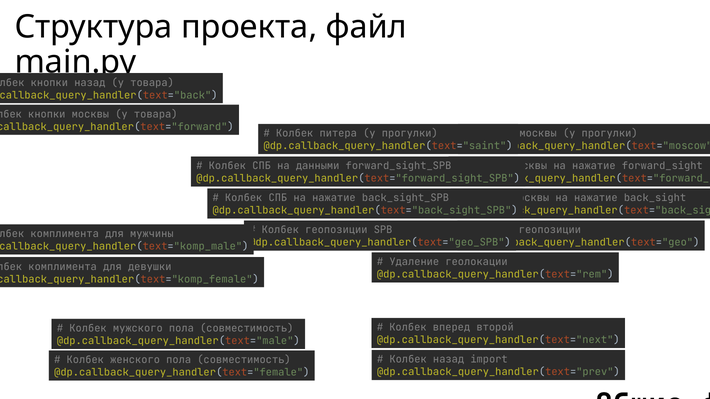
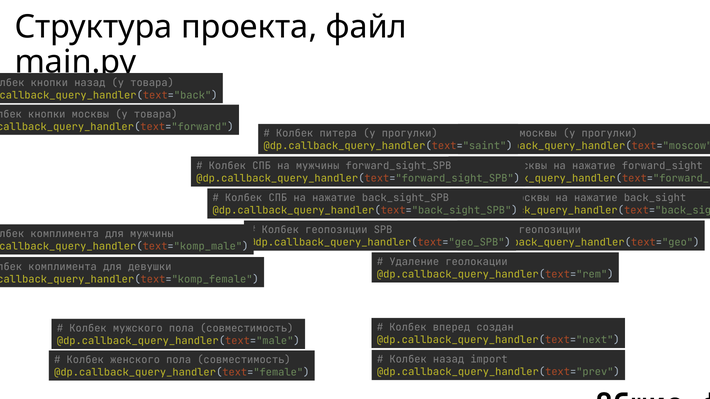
на данными: данными -> мужчины (318, 166)
второй: второй -> создан (495, 328)
